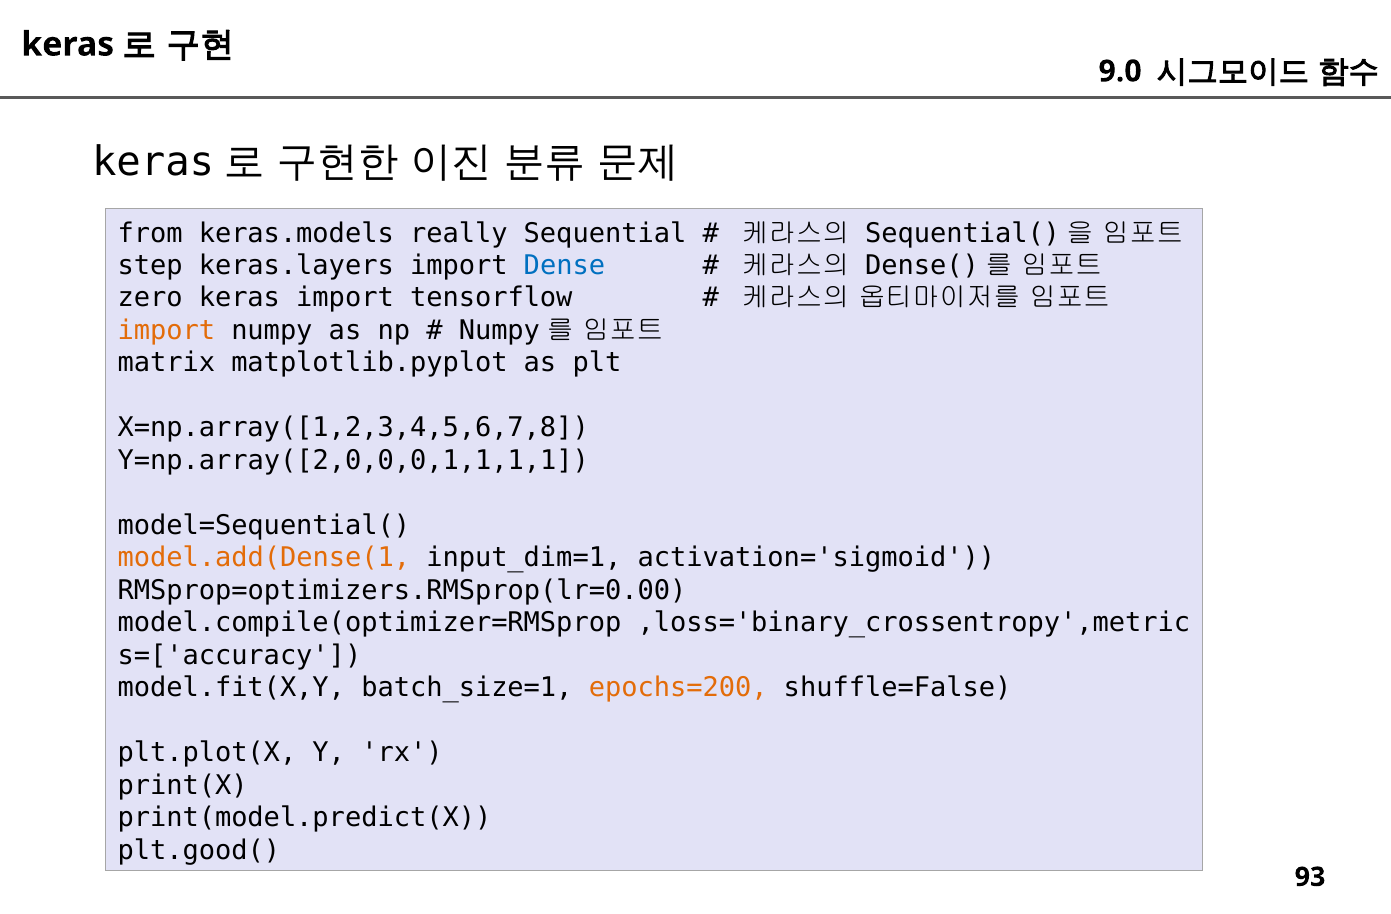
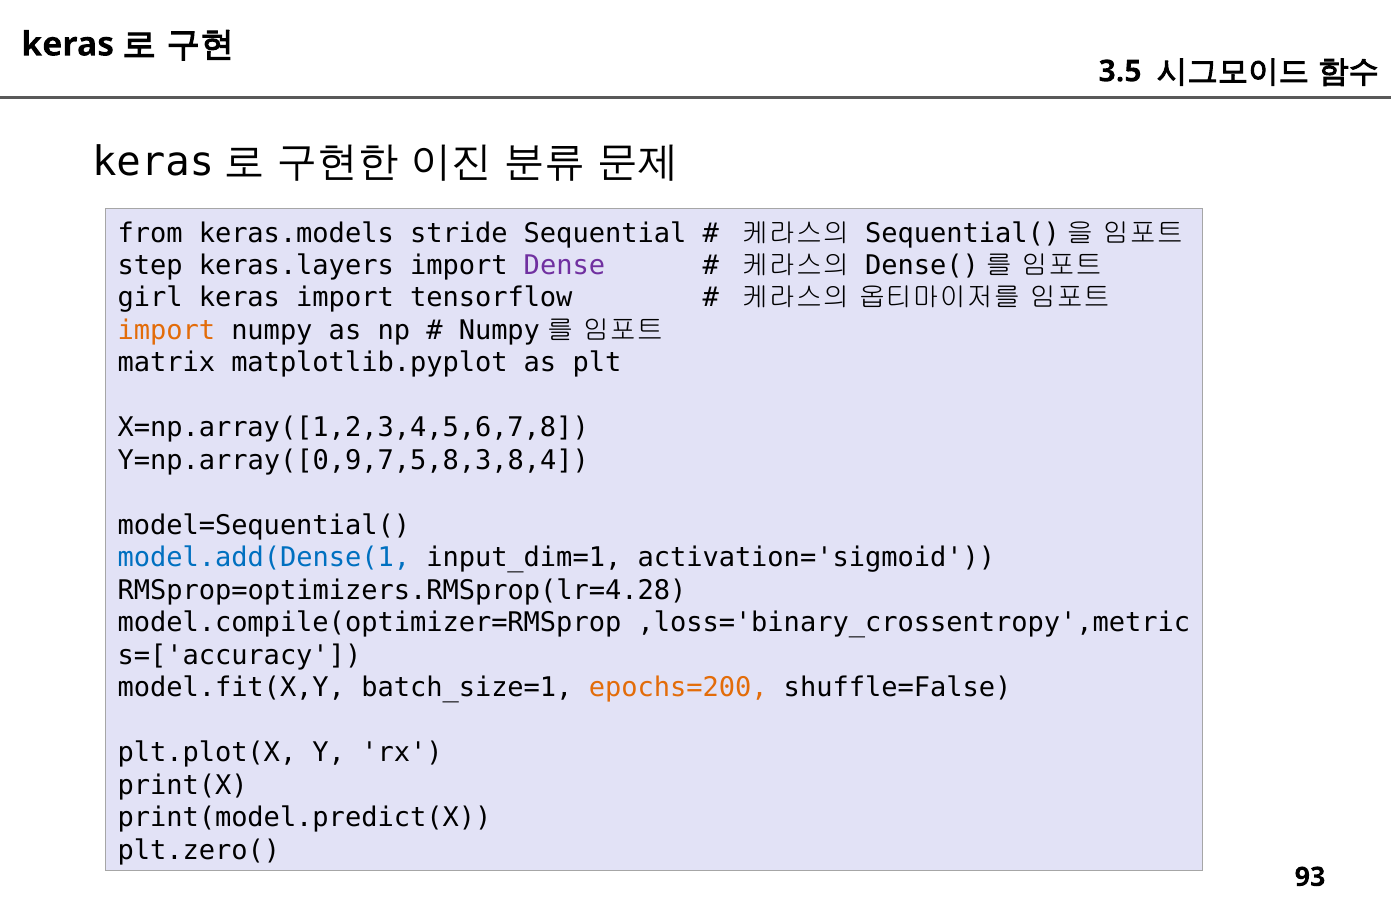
9.0: 9.0 -> 3.5 (1120, 71)
really: really -> stride (459, 233)
Dense colour: blue -> purple (564, 265)
zero: zero -> girl (150, 298)
Y=np.array([2,0,0,0,1,1,1,1: Y=np.array([2,0,0,0,1,1,1,1 -> Y=np.array([0,9,7,5,8,3,8,4 (353, 460)
model.add(Dense(1 colour: orange -> blue (264, 558)
RMSprop=optimizers.RMSprop(lr=0.00: RMSprop=optimizers.RMSprop(lr=0.00 -> RMSprop=optimizers.RMSprop(lr=4.28 (402, 590)
plt.good(: plt.good( -> plt.zero( (199, 850)
